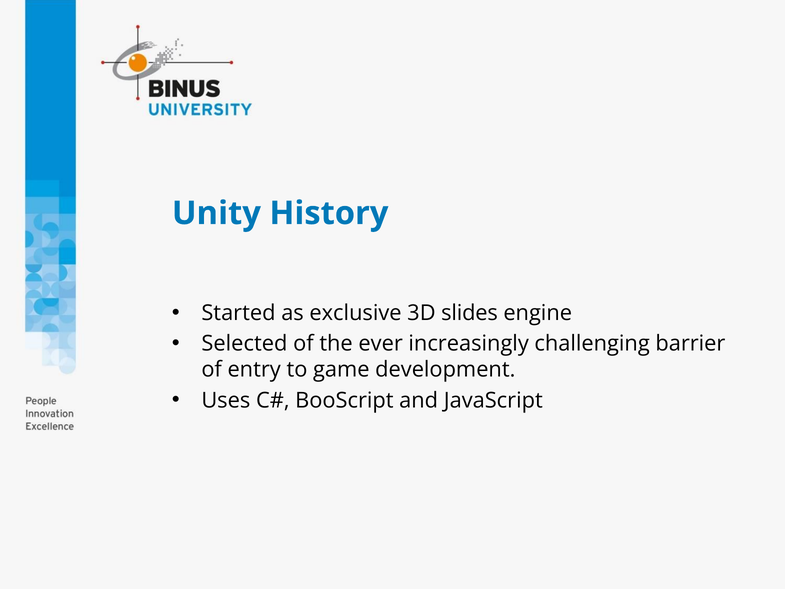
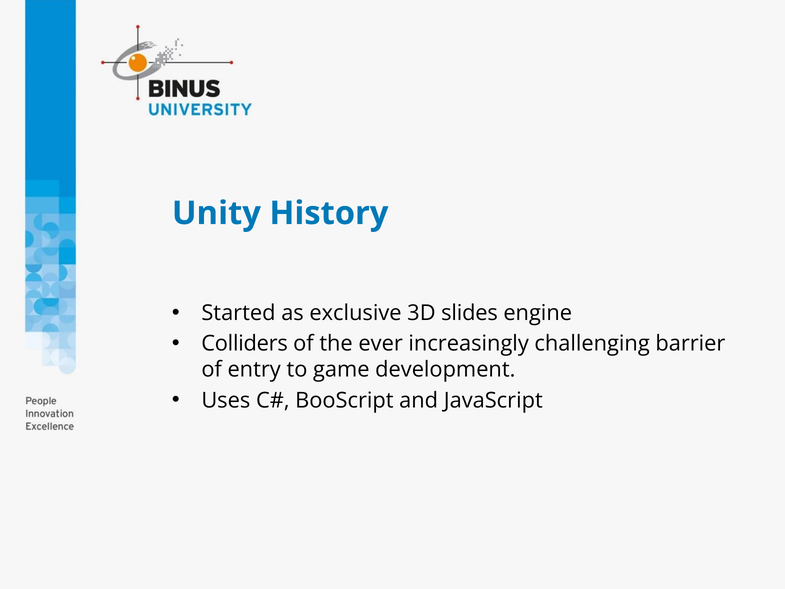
Selected: Selected -> Colliders (245, 343)
